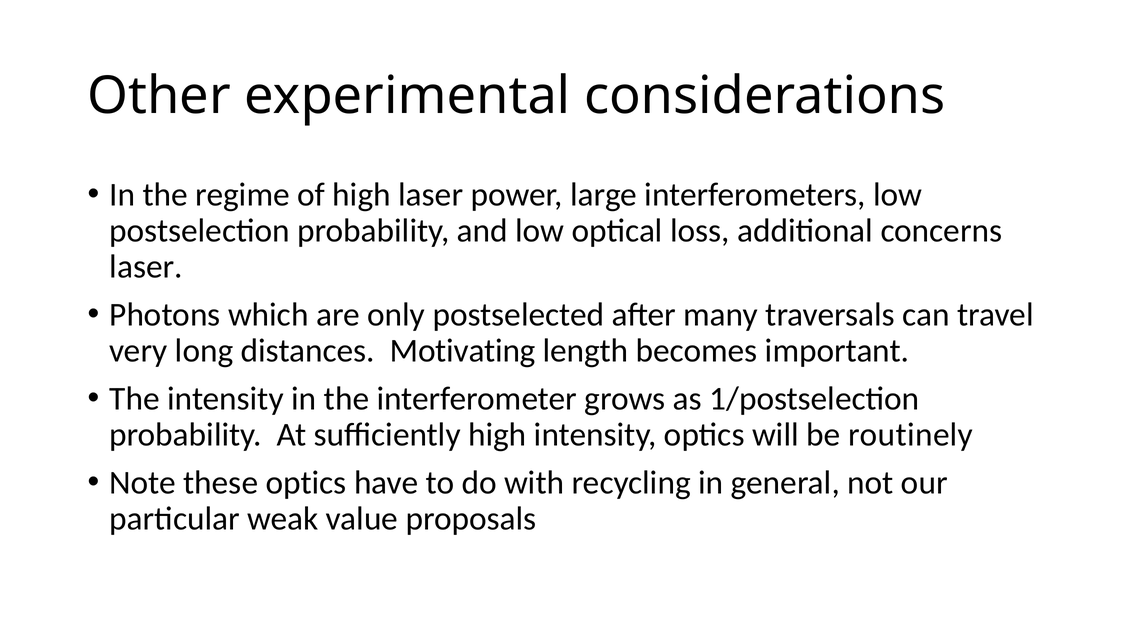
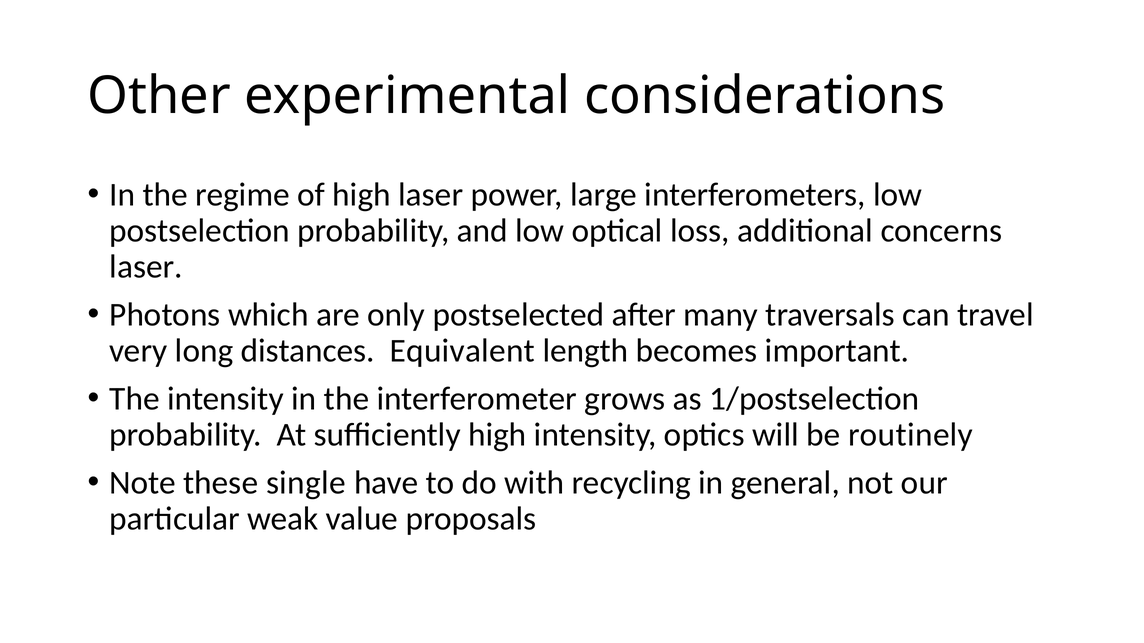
Motivating: Motivating -> Equivalent (462, 351)
these optics: optics -> single (306, 483)
